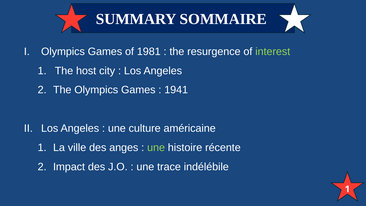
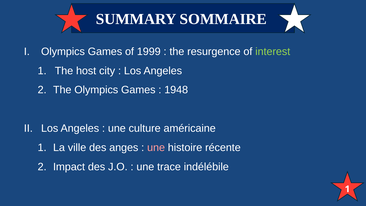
1981: 1981 -> 1999 (149, 51)
1941: 1941 -> 1948 (176, 90)
une colour: light green -> pink (156, 148)
